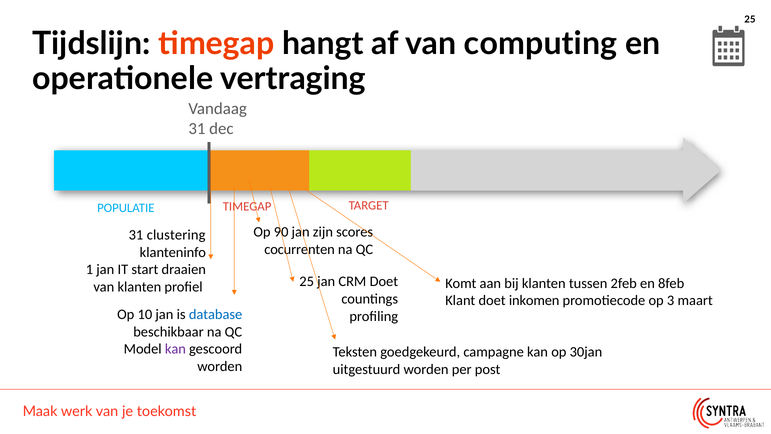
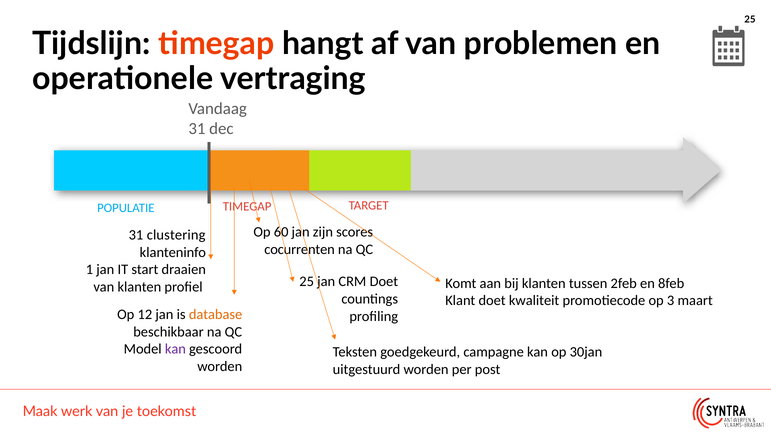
computing: computing -> problemen (541, 44)
90: 90 -> 60 (281, 232)
inkomen: inkomen -> kwaliteit (534, 300)
10: 10 -> 12 (145, 314)
database colour: blue -> orange (216, 314)
